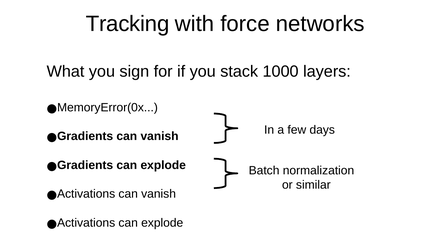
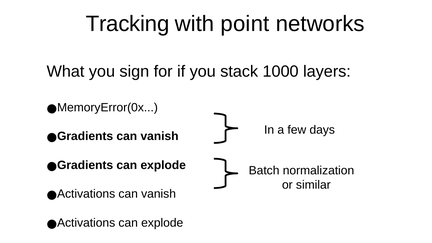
force: force -> point (245, 24)
